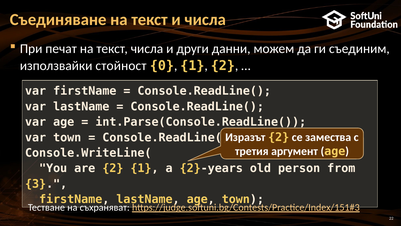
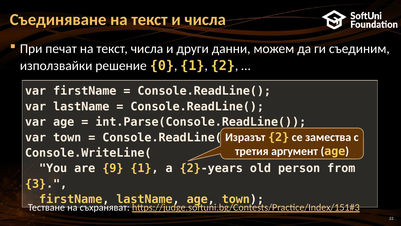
стойност: стойност -> решение (121, 66)
are 2: 2 -> 9 (113, 168)
